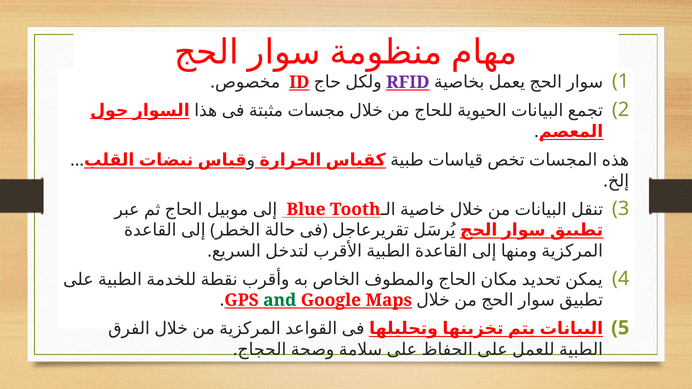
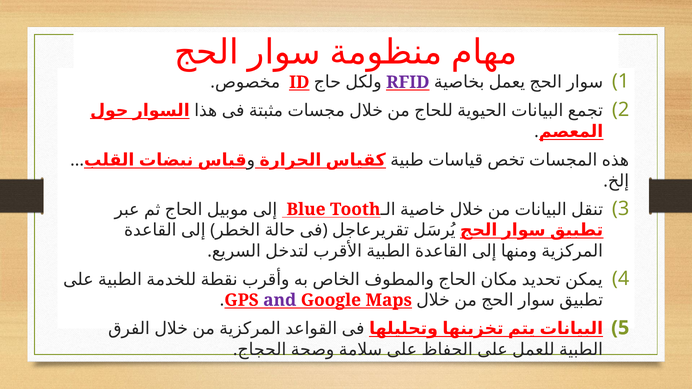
and colour: green -> purple (280, 300)
